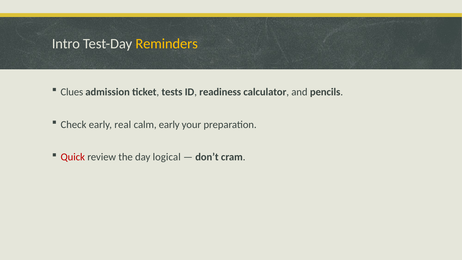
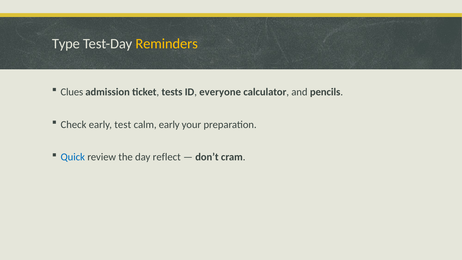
Intro: Intro -> Type (66, 44)
readiness: readiness -> everyone (220, 92)
real: real -> test (123, 124)
Quick colour: red -> blue (73, 157)
logical: logical -> reflect (167, 157)
